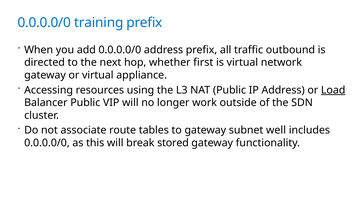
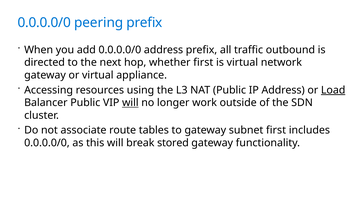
training: training -> peering (99, 23)
will underline: none -> present (130, 103)
subnet well: well -> first (276, 130)
